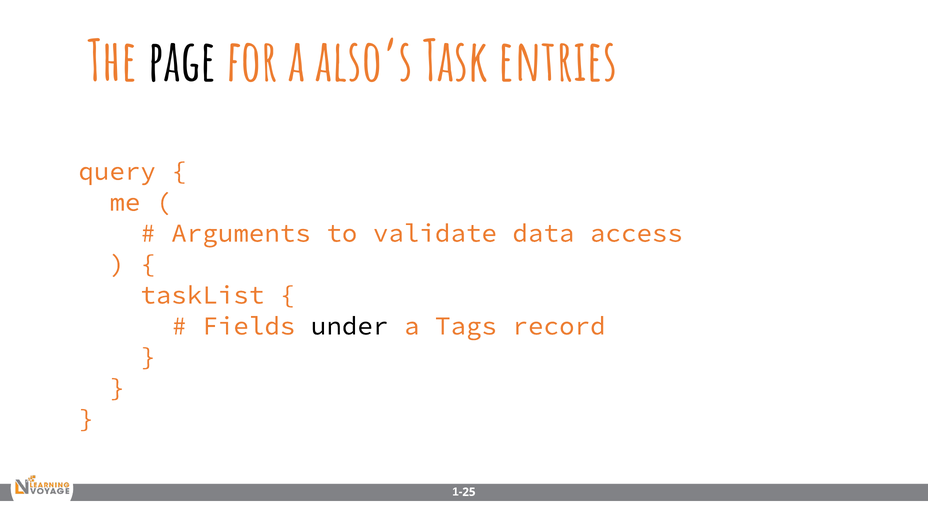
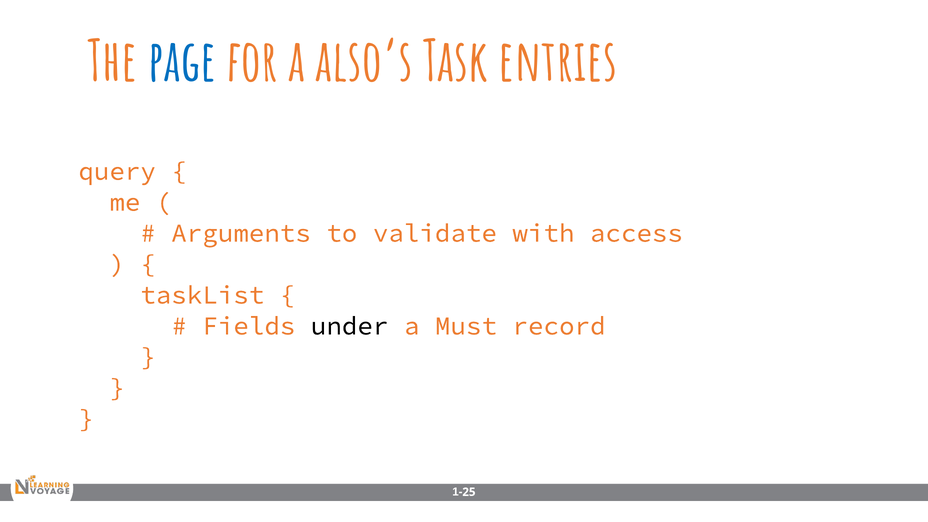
page colour: black -> blue (182, 63)
data: data -> with (543, 233)
Tags: Tags -> Must (466, 326)
